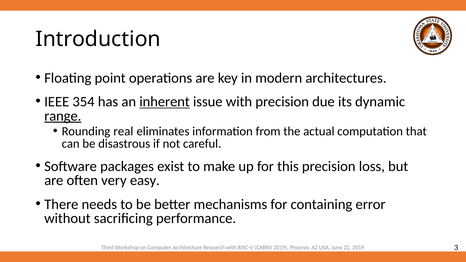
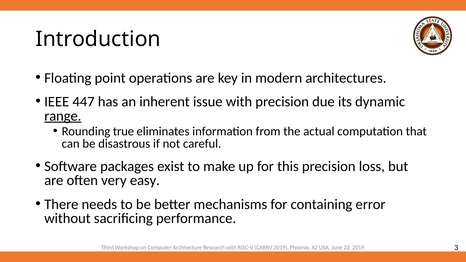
354: 354 -> 447 (84, 102)
inherent underline: present -> none (165, 102)
real: real -> true (123, 131)
